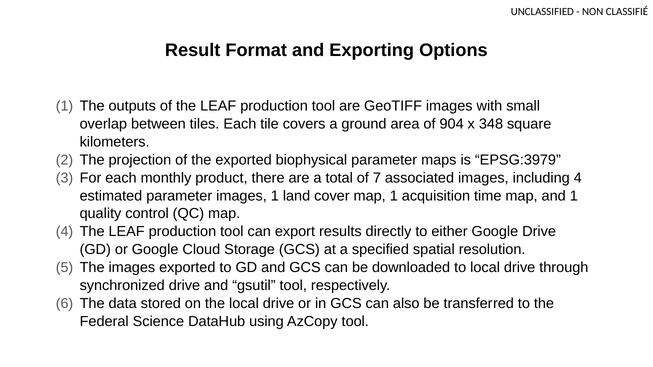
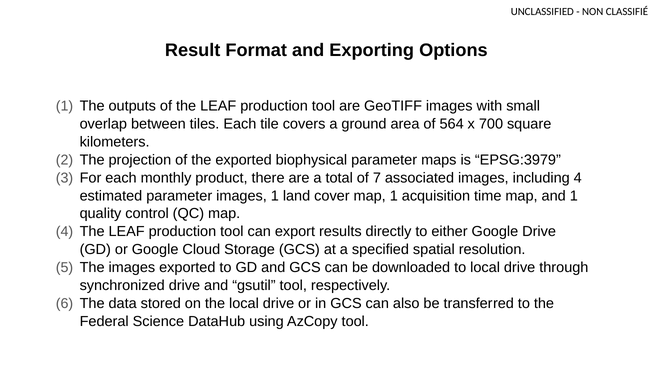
904: 904 -> 564 (452, 124)
348: 348 -> 700 (491, 124)
